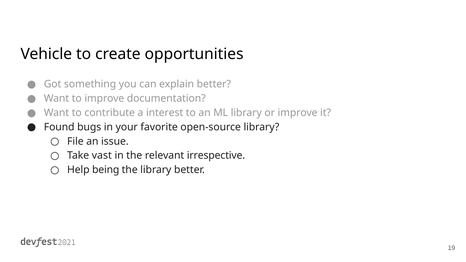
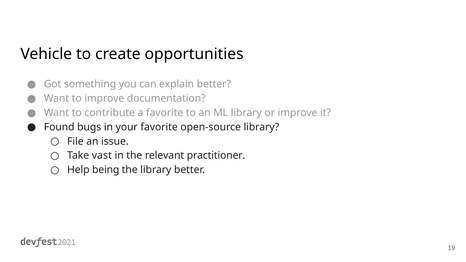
a interest: interest -> favorite (165, 113)
irrespective: irrespective -> practitioner (216, 156)
